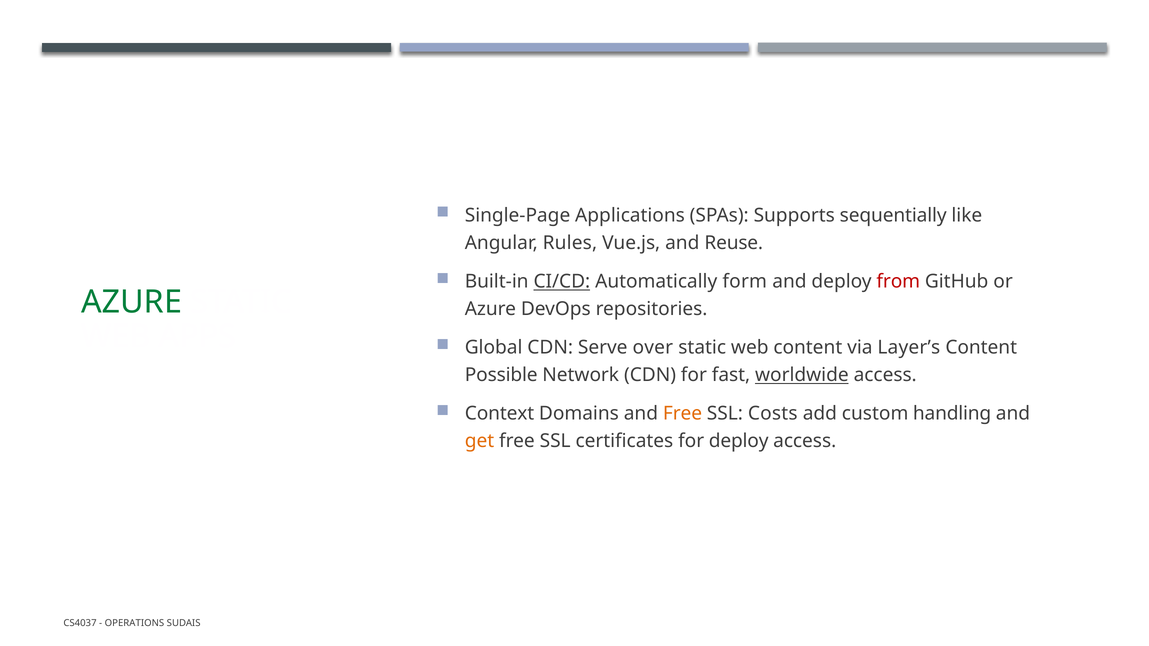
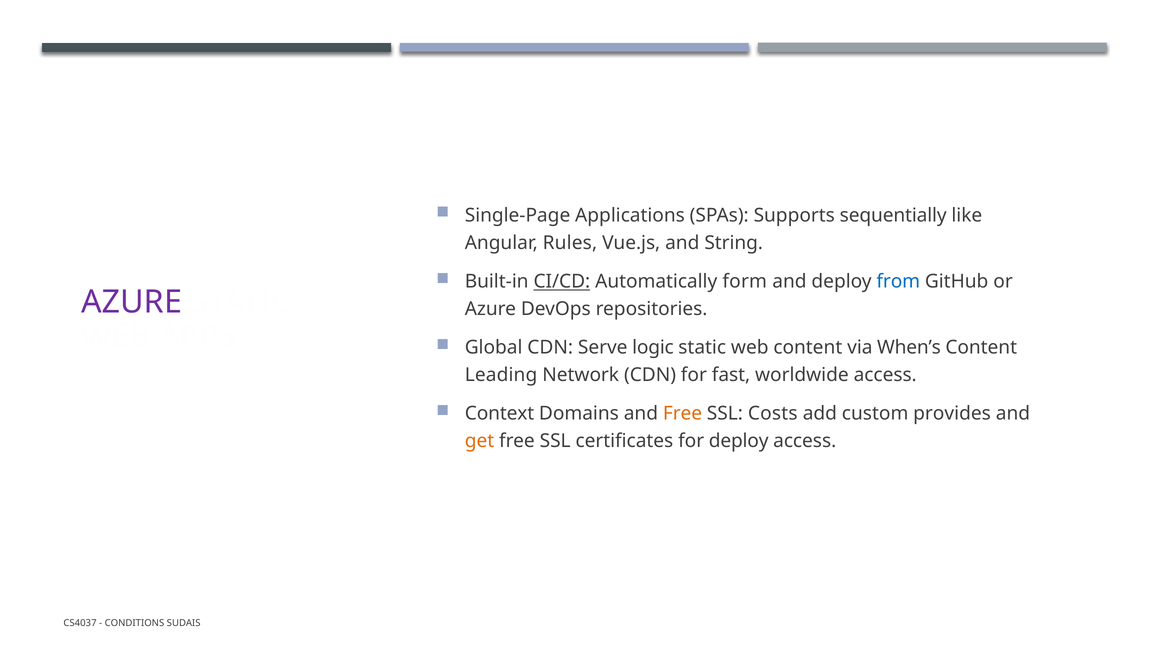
Reuse: Reuse -> String (734, 243)
from colour: red -> blue (898, 282)
AZURE colour: green -> purple (132, 302)
over: over -> logic (653, 348)
Layer’s: Layer’s -> When’s (909, 348)
Possible: Possible -> Leading (501, 375)
worldwide underline: present -> none (802, 375)
handling: handling -> provides (952, 414)
OPERATIONS: OPERATIONS -> CONDITIONS (134, 623)
